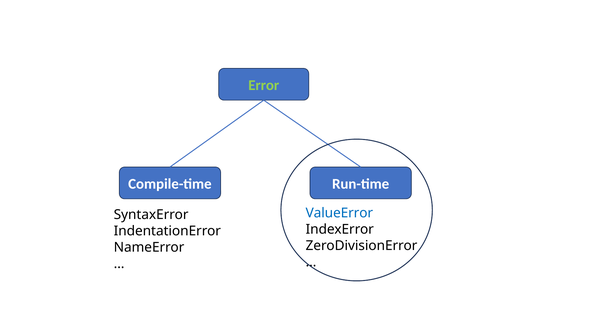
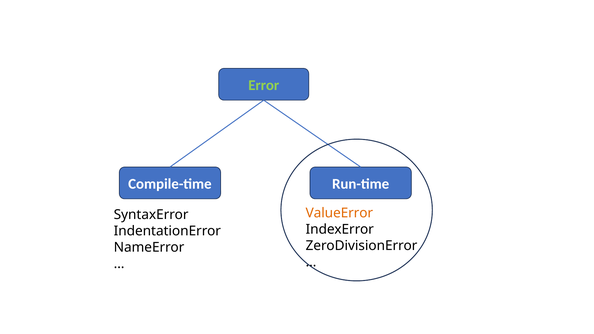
ValueError colour: blue -> orange (339, 213)
